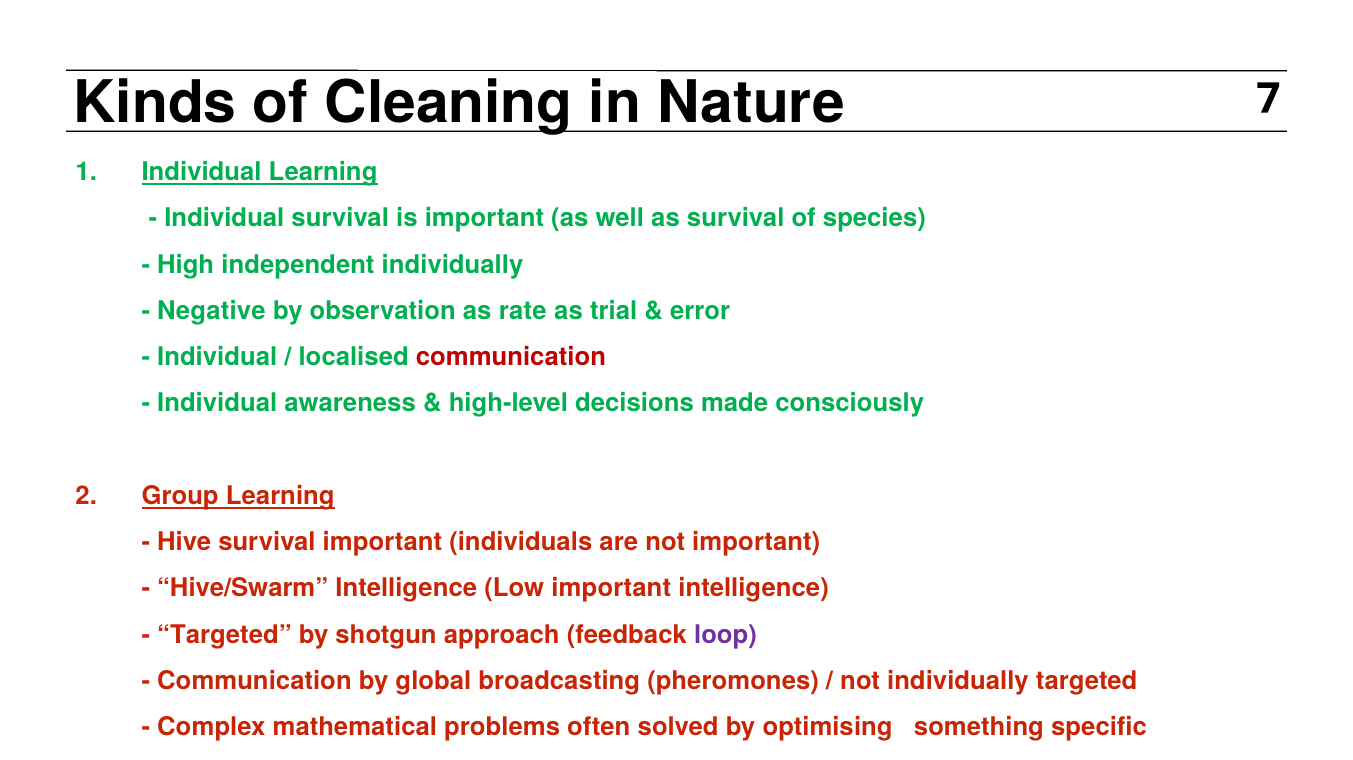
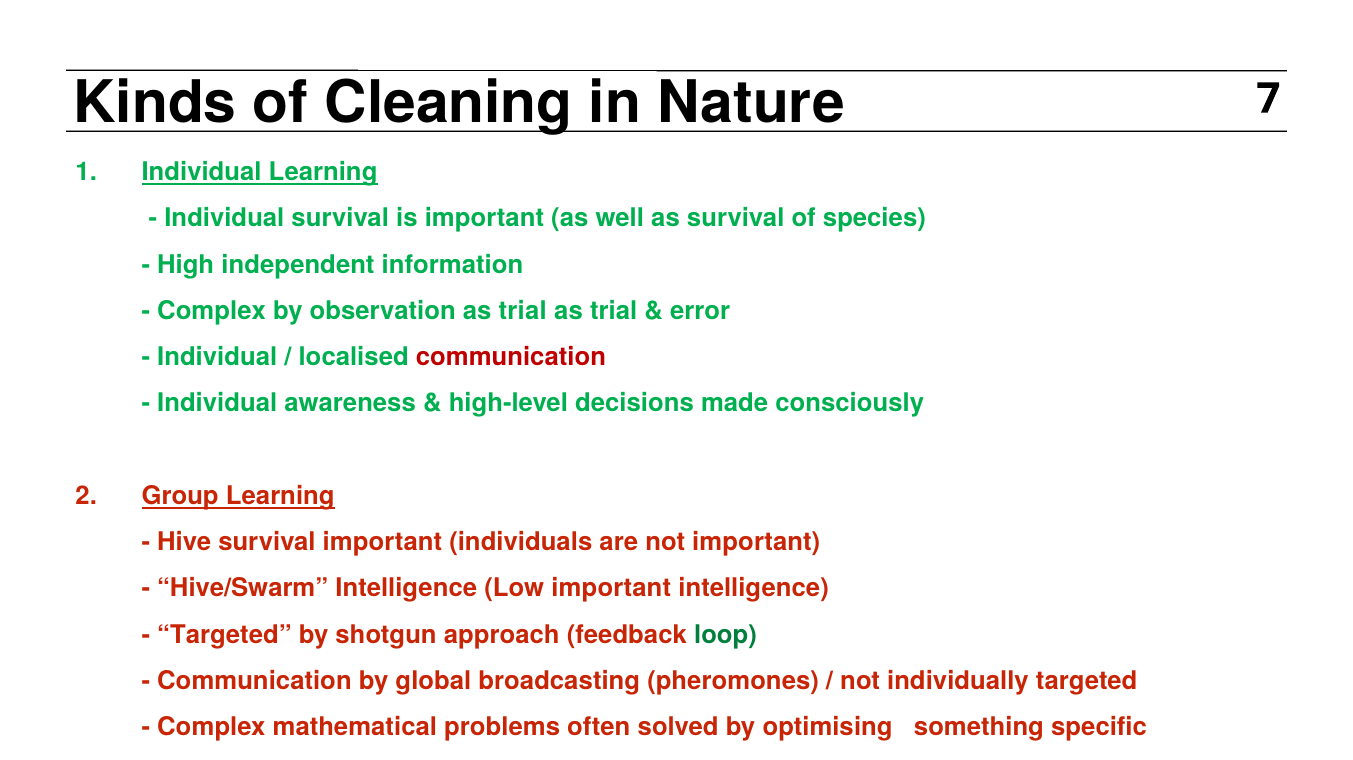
independent individually: individually -> information (453, 265)
Negative: Negative -> Complex (212, 311)
observation as rate: rate -> trial (523, 311)
loop colour: purple -> green (726, 635)
